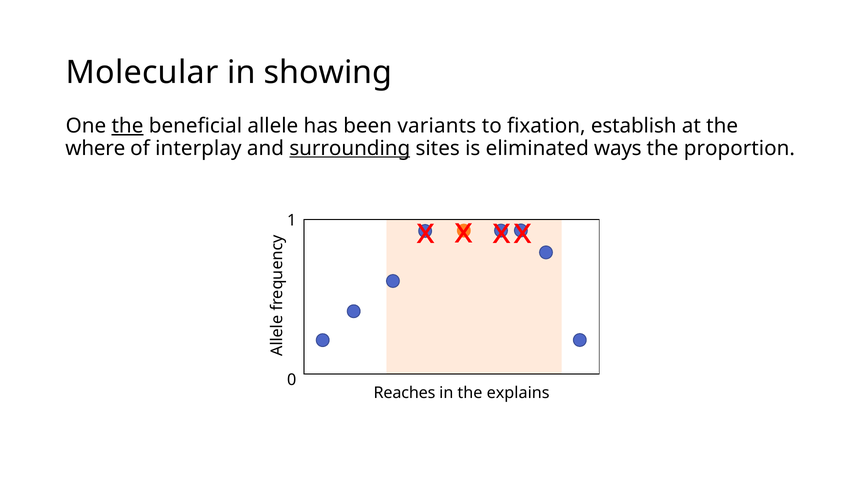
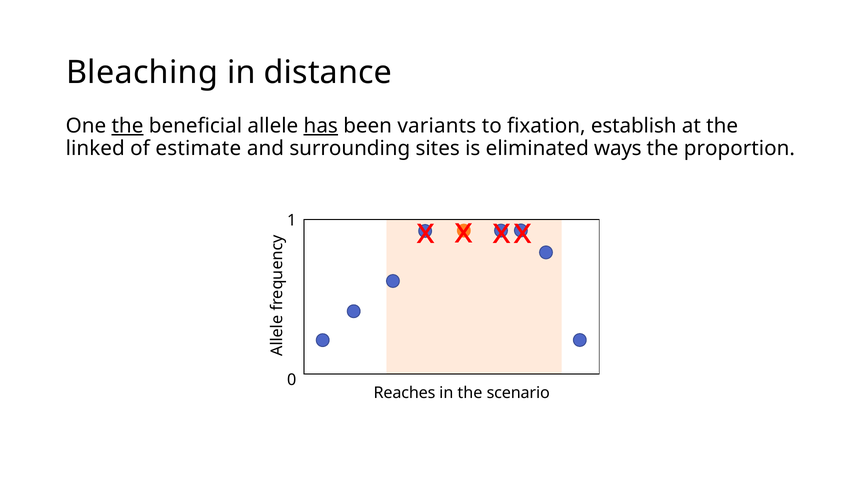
Molecular: Molecular -> Bleaching (142, 72)
showing: showing -> distance (328, 72)
has underline: none -> present (321, 126)
where: where -> linked (95, 148)
interplay: interplay -> estimate (198, 148)
surrounding underline: present -> none (350, 148)
explains: explains -> scenario (518, 393)
